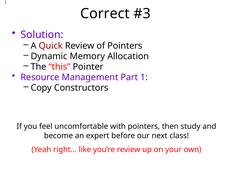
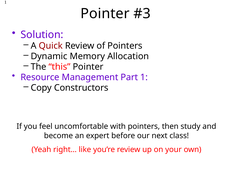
Correct: Correct -> Pointer (105, 13)
